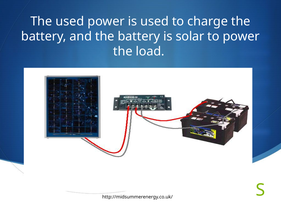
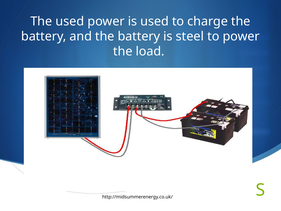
solar: solar -> steel (190, 36)
